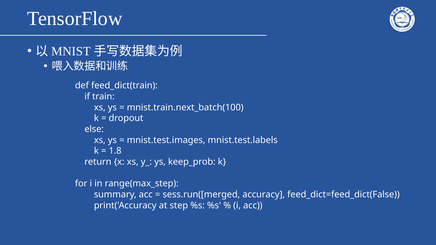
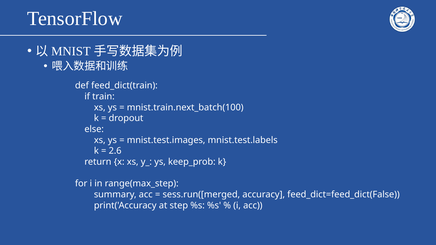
1.8: 1.8 -> 2.6 (115, 151)
